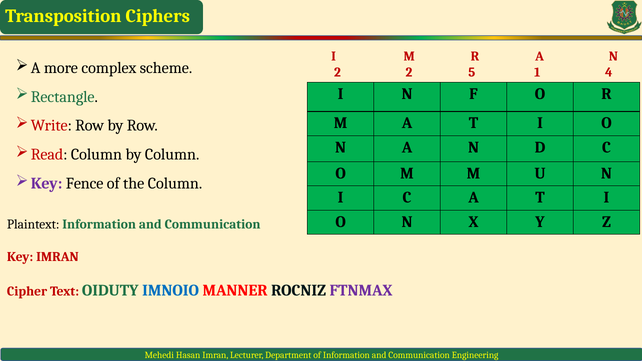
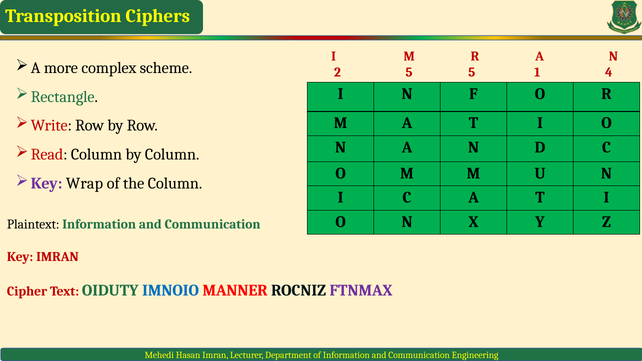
2 2: 2 -> 5 (409, 72)
Fence: Fence -> Wrap (84, 183)
